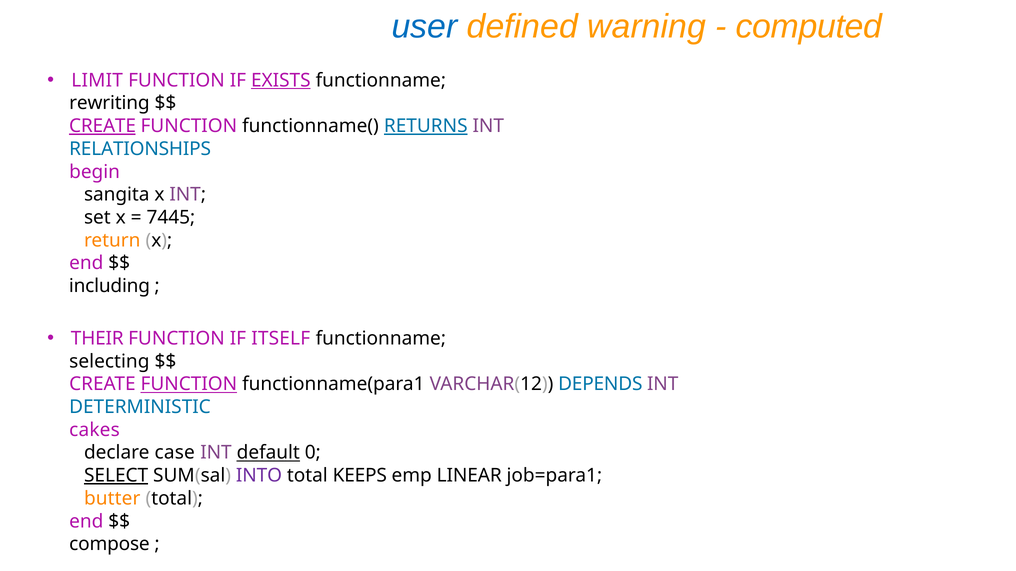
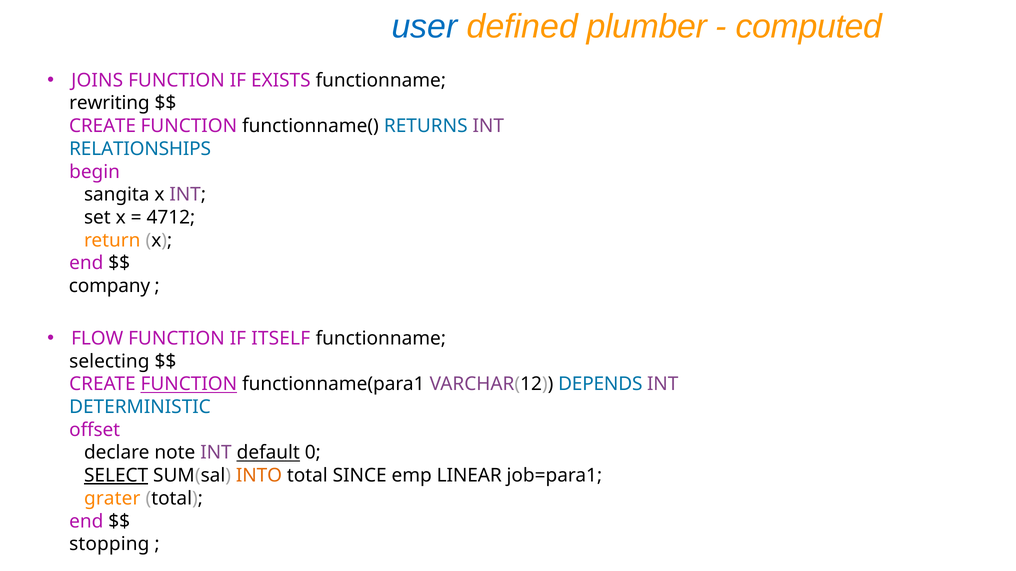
warning: warning -> plumber (647, 26)
LIMIT: LIMIT -> JOINS (97, 80)
EXISTS underline: present -> none (281, 80)
CREATE underline: present -> none (103, 126)
RETURNS underline: present -> none (426, 126)
7445: 7445 -> 4712 (171, 218)
including: including -> company (109, 286)
THEIR: THEIR -> FLOW (97, 339)
cakes: cakes -> offset (95, 430)
case: case -> note (175, 453)
INTO colour: purple -> orange (259, 476)
KEEPS: KEEPS -> SINCE (360, 476)
butter: butter -> grater (112, 499)
compose: compose -> stopping (109, 545)
